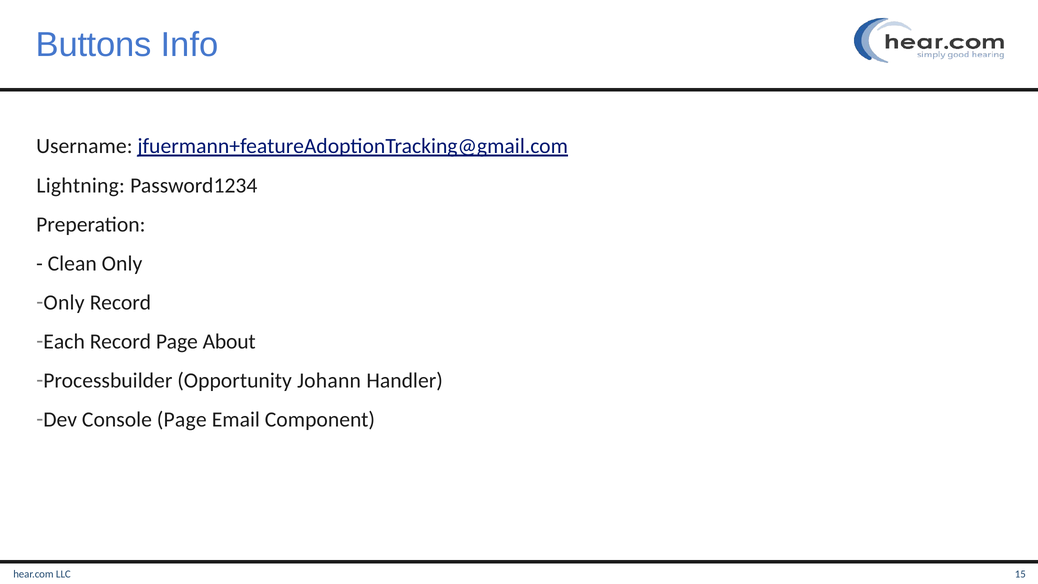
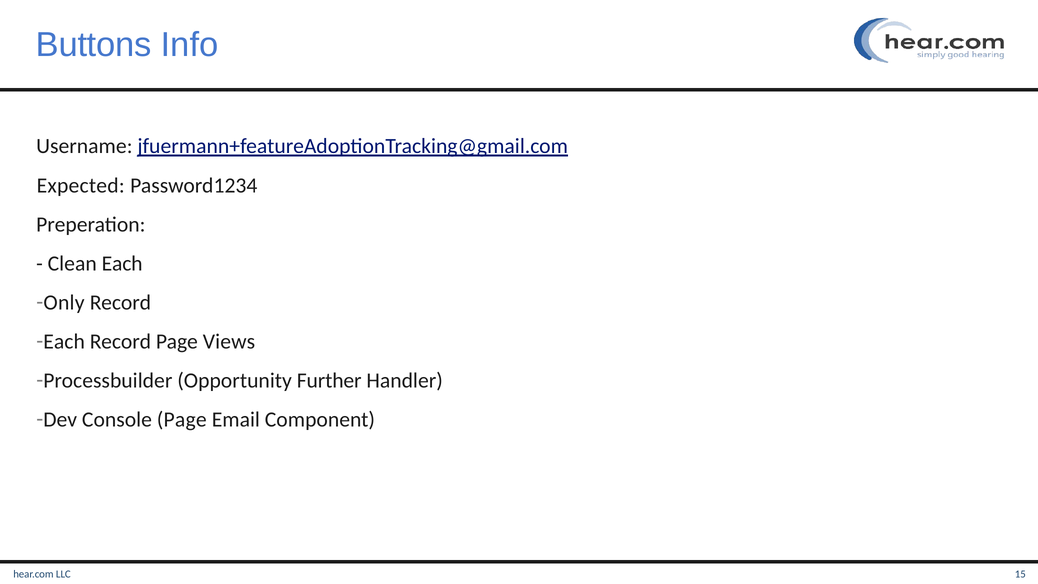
Lightning: Lightning -> Expected (81, 186)
Clean Only: Only -> Each (122, 264)
About: About -> Views (229, 342)
Johann: Johann -> Further (329, 381)
